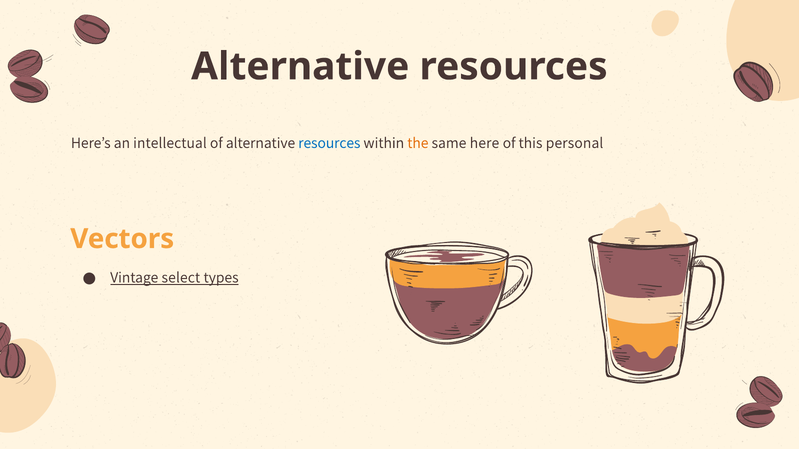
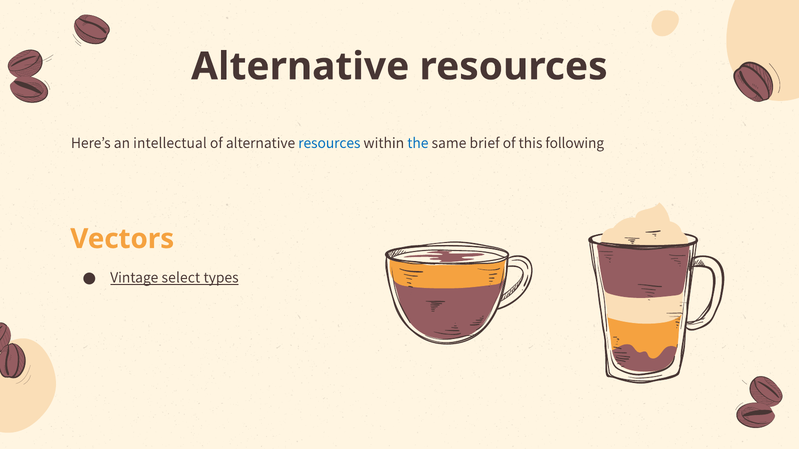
the colour: orange -> blue (418, 143)
here: here -> brief (485, 143)
personal: personal -> following (575, 143)
